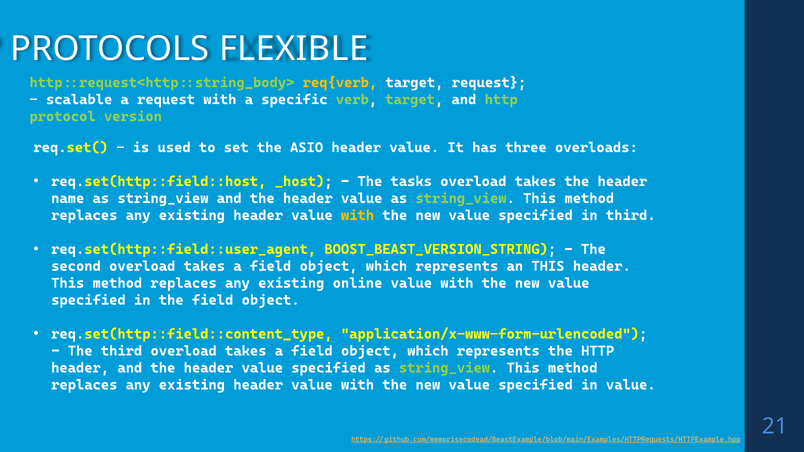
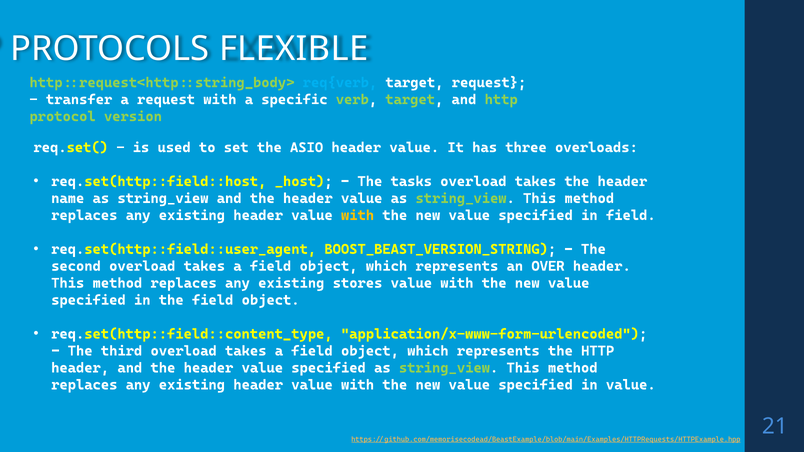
req{verb colour: yellow -> light blue (340, 83)
scalable: scalable -> transfer (79, 100)
in third: third -> field (631, 215)
an THIS: THIS -> OVER (548, 266)
online: online -> stores (358, 283)
